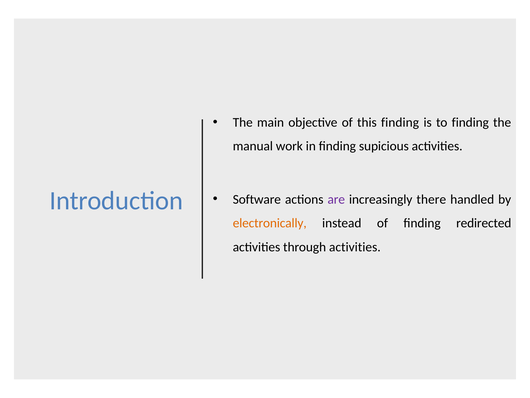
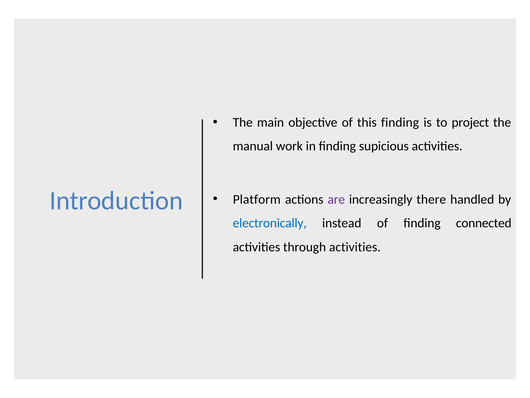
to finding: finding -> project (470, 122)
Software: Software -> Platform (257, 199)
electronically colour: orange -> blue (270, 223)
redirected: redirected -> connected (484, 223)
